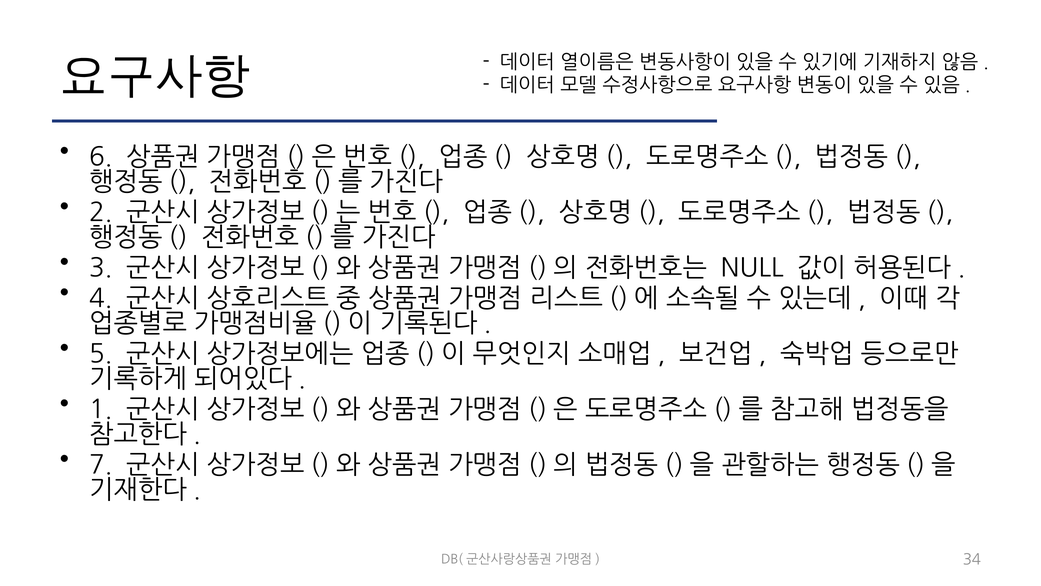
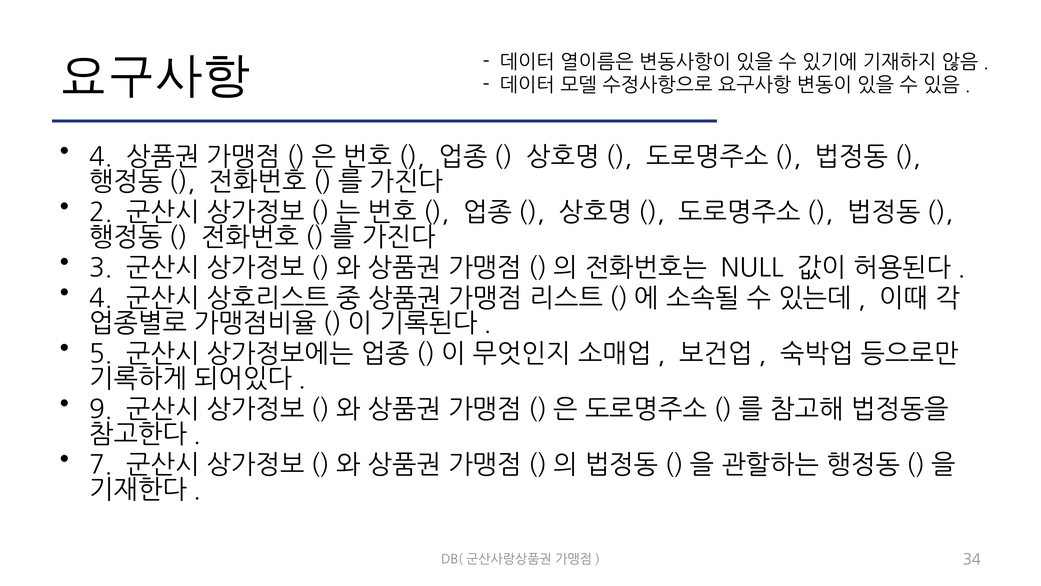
6: 6 -> 4 (101, 157)
1: 1 -> 9 (101, 410)
